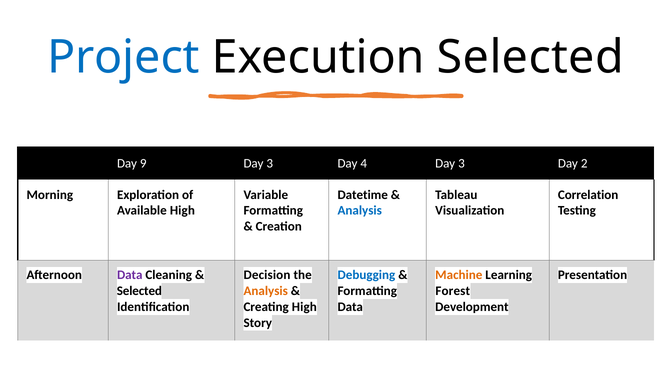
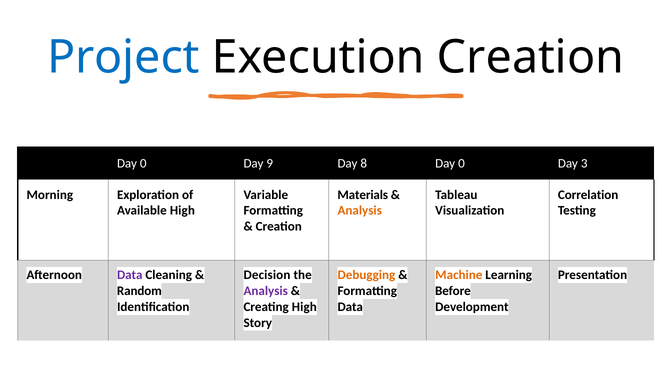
Execution Selected: Selected -> Creation (531, 57)
9: 9 -> 0 (143, 164)
3: 3 -> 9 (270, 164)
4: 4 -> 8 (364, 164)
3: 3 -> 0 (461, 164)
2: 2 -> 3 (584, 164)
Datetime: Datetime -> Materials (363, 195)
Analysis colour: blue -> orange (360, 211)
Debugging colour: blue -> orange (366, 275)
Selected: Selected -> Random (139, 291)
Analysis colour: orange -> purple (266, 291)
Forest: Forest -> Before (453, 291)
